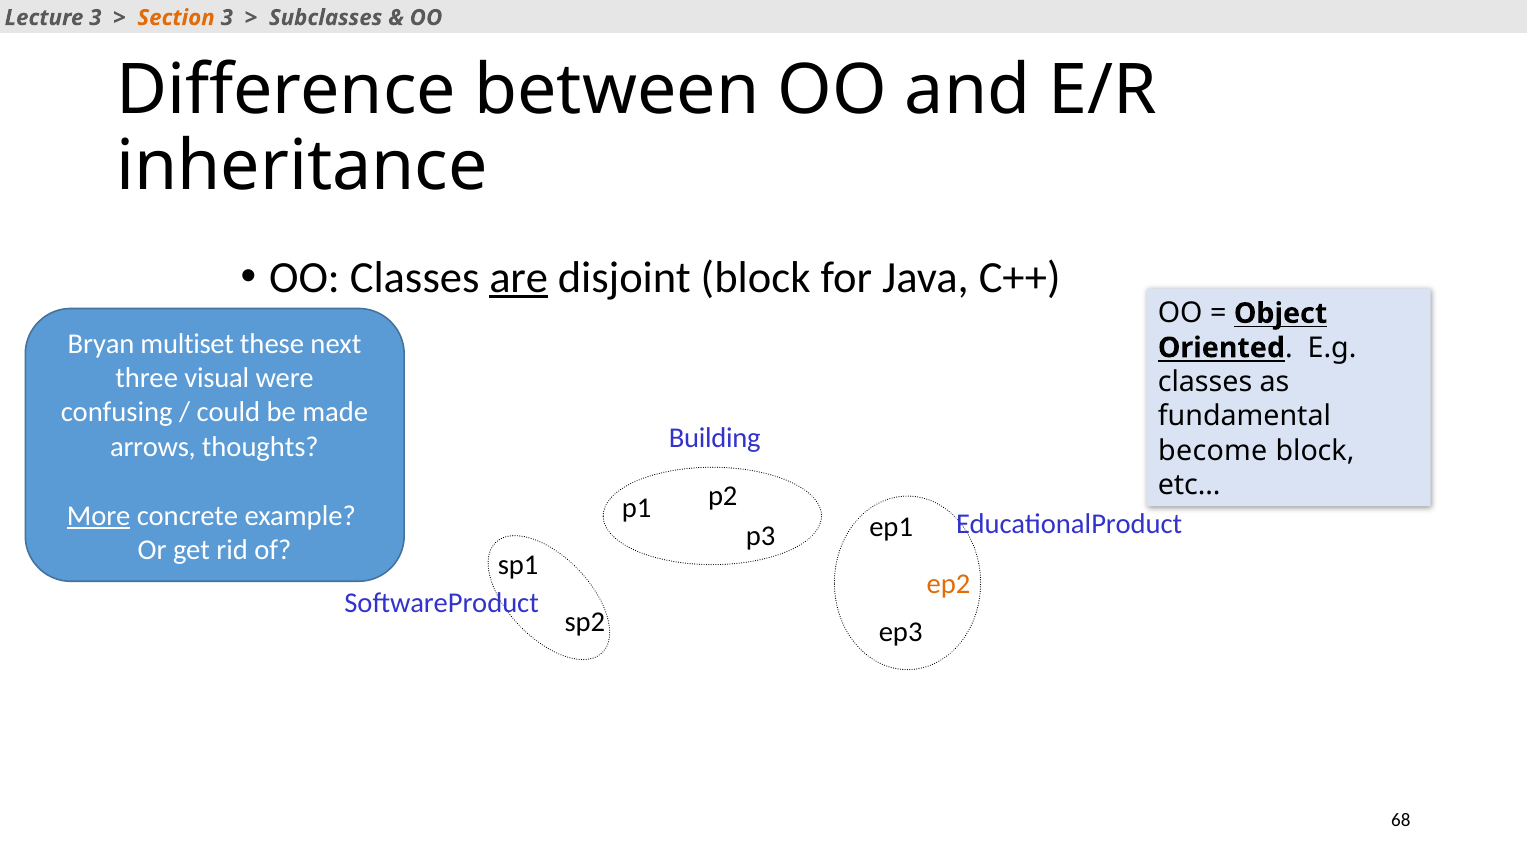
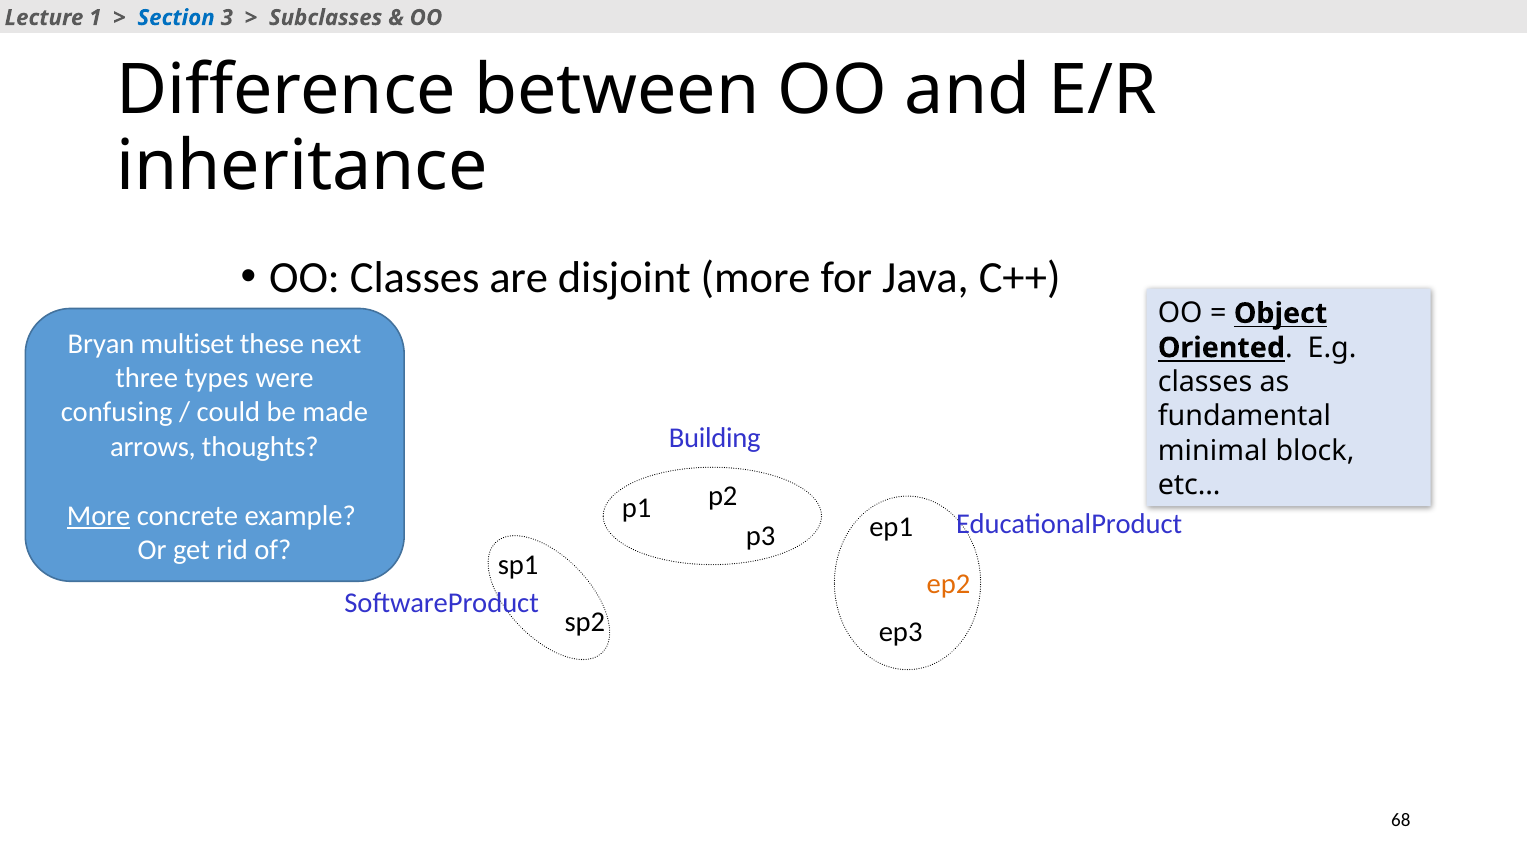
Lecture 3: 3 -> 1 (95, 18)
Section colour: orange -> blue (176, 18)
are underline: present -> none (519, 278)
disjoint block: block -> more (756, 278)
visual: visual -> types (217, 378)
become: become -> minimal (1213, 451)
